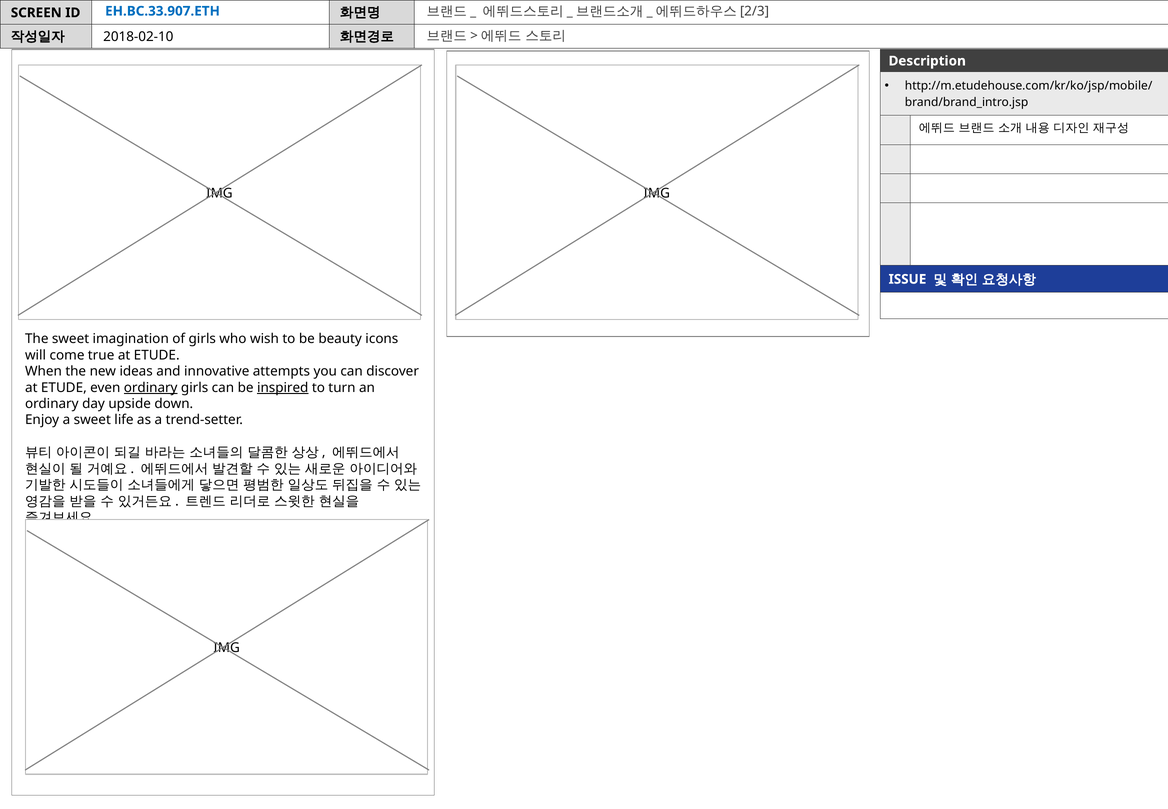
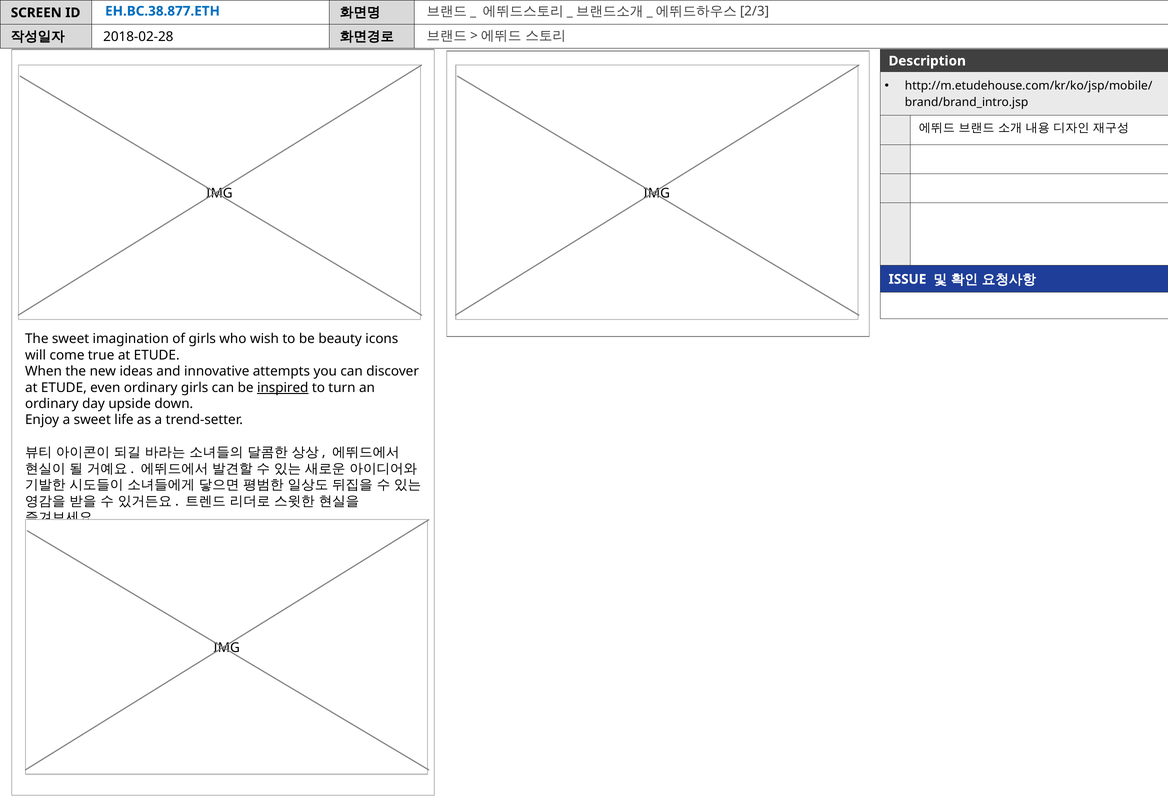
EH.BC.33.907.ETH: EH.BC.33.907.ETH -> EH.BC.38.877.ETH (162, 11)
2018-02-10: 2018-02-10 -> 2018-02-28 (138, 37)
ordinary underline: present -> none (151, 387)
